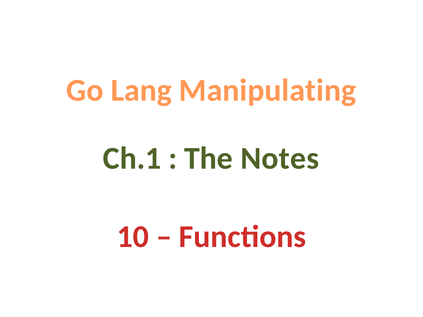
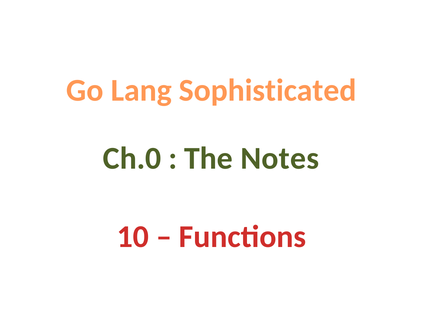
Manipulating: Manipulating -> Sophisticated (268, 91)
Ch.1: Ch.1 -> Ch.0 (132, 159)
